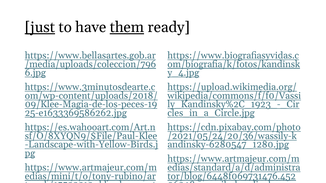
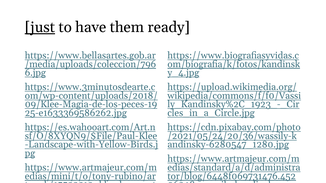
them underline: present -> none (127, 27)
